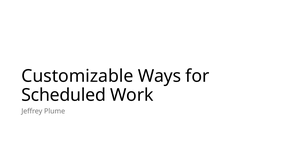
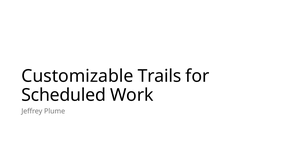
Ways: Ways -> Trails (159, 76)
